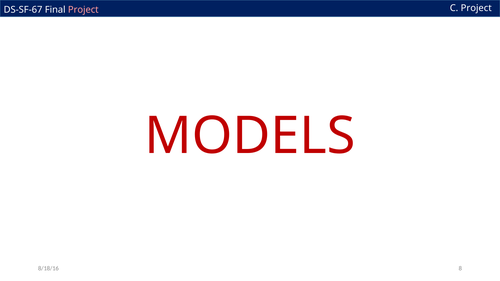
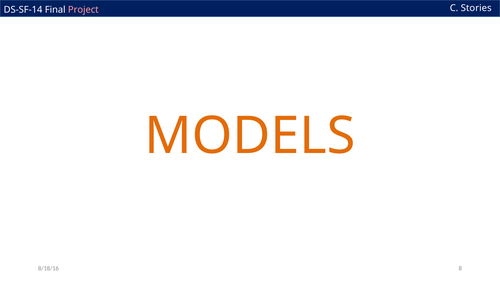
DS-SF-67: DS-SF-67 -> DS-SF-14 (23, 10)
C Project: Project -> Stories (476, 8)
MODELS colour: red -> orange (250, 136)
